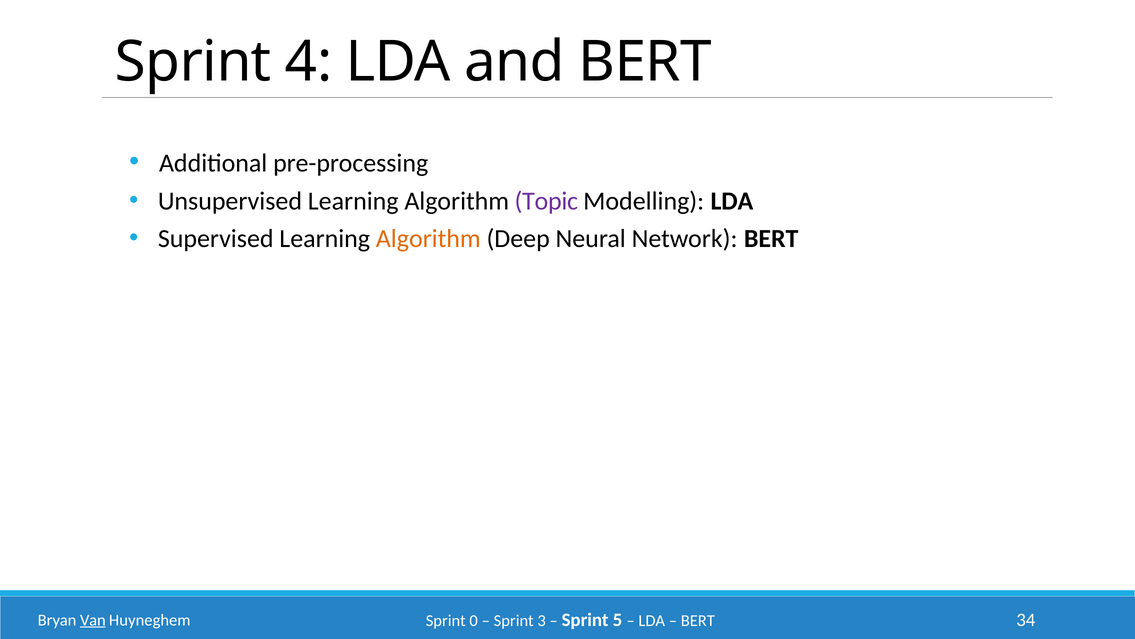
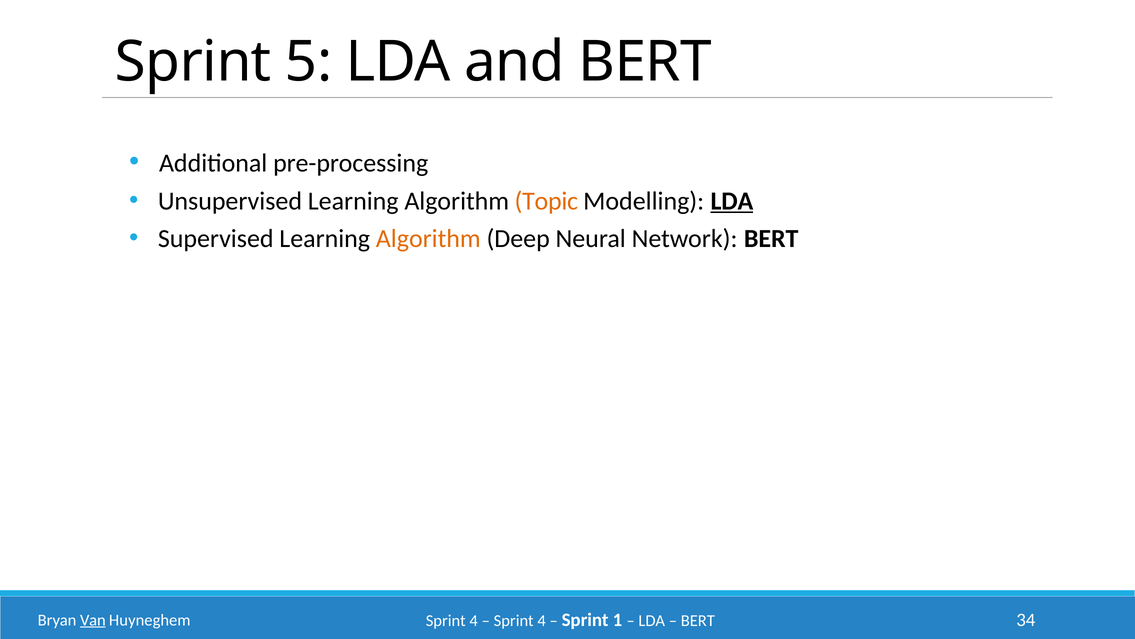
4: 4 -> 5 (309, 62)
Topic colour: purple -> orange (546, 201)
LDA underline: none -> present (732, 201)
Huyneghem Sprint 0: 0 -> 4 (474, 620)
3: 3 -> 4 (542, 620)
5: 5 -> 1 (617, 620)
